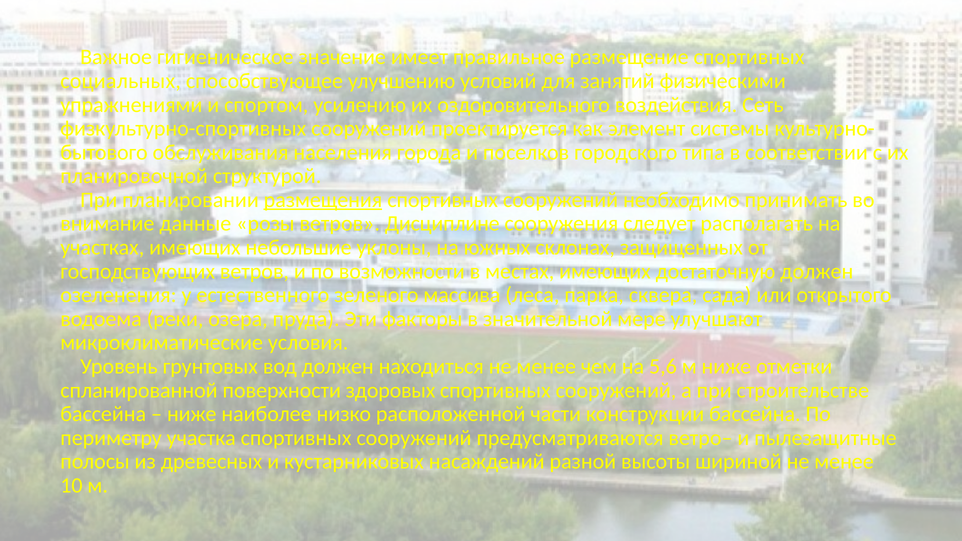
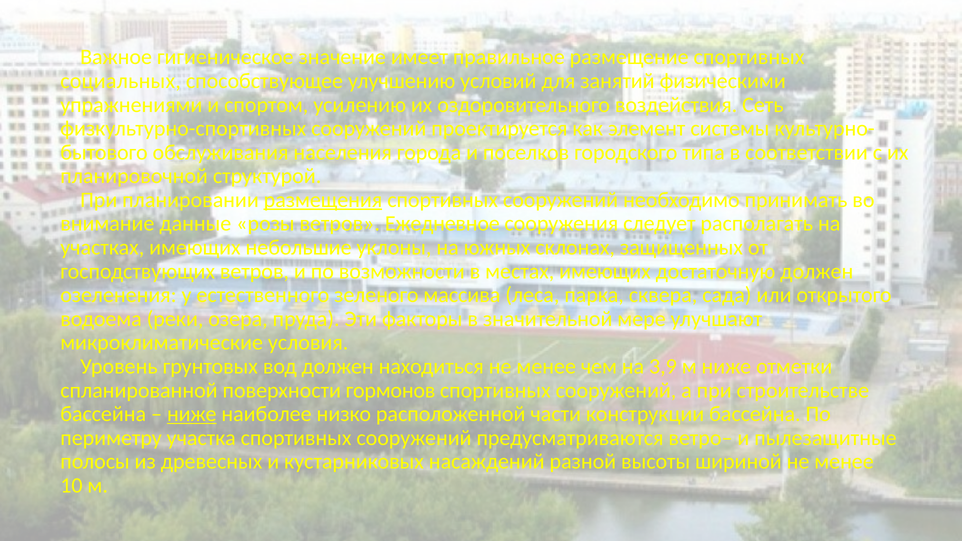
Дисциплине: Дисциплине -> Ежедневное (442, 224)
5,6: 5,6 -> 3,9 (663, 367)
здоровых: здоровых -> гормонов (391, 390)
ниже underline: none -> present (192, 414)
